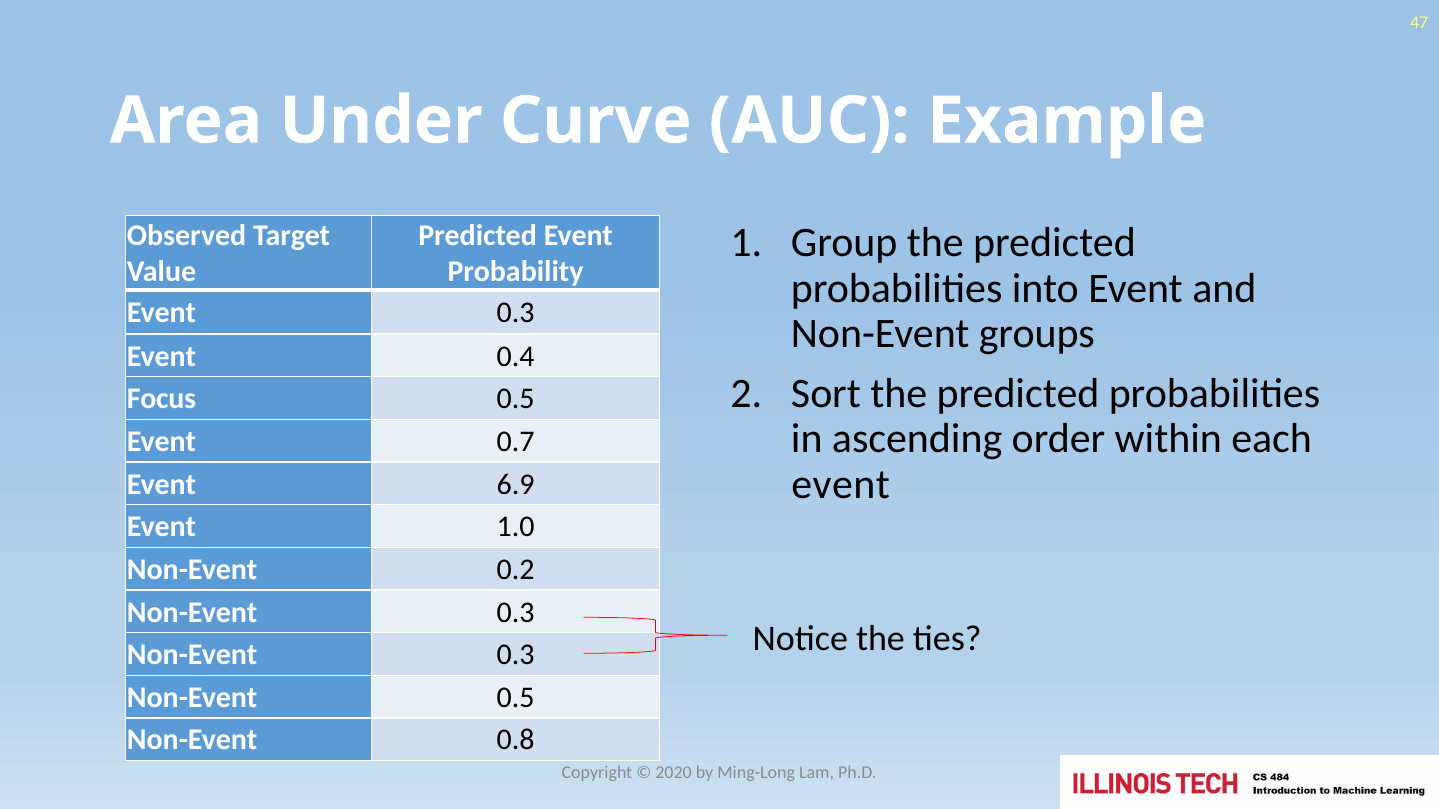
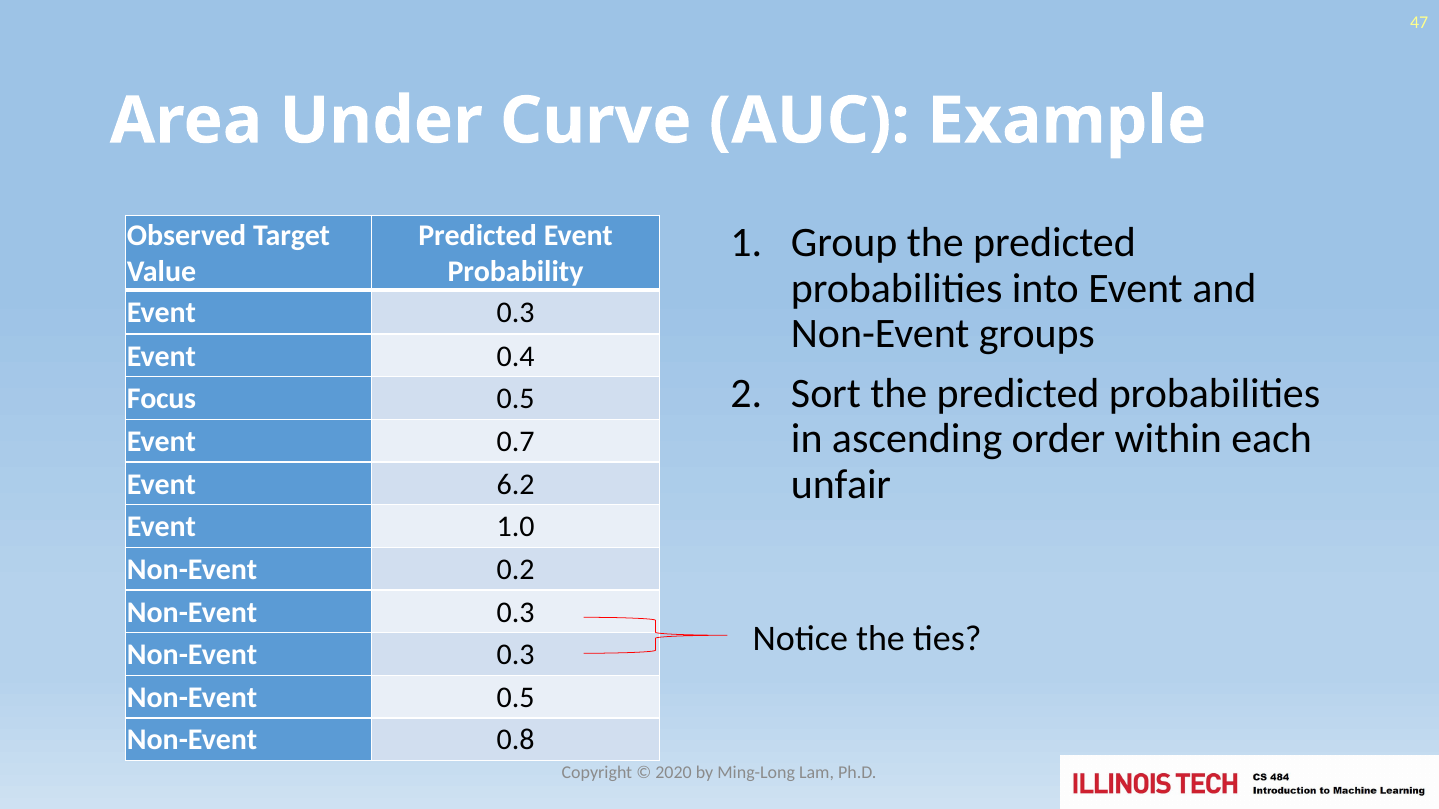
event: event -> unfair (841, 484)
6.9: 6.9 -> 6.2 (516, 485)
